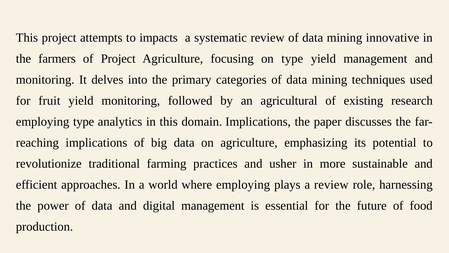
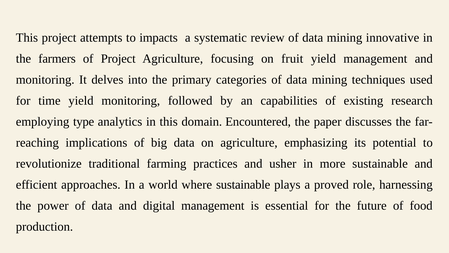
on type: type -> fruit (292, 59)
fruit: fruit -> time (49, 101)
agricultural: agricultural -> capabilities (289, 101)
domain Implications: Implications -> Encountered (258, 122)
where employing: employing -> sustainable (243, 184)
a review: review -> proved (331, 184)
